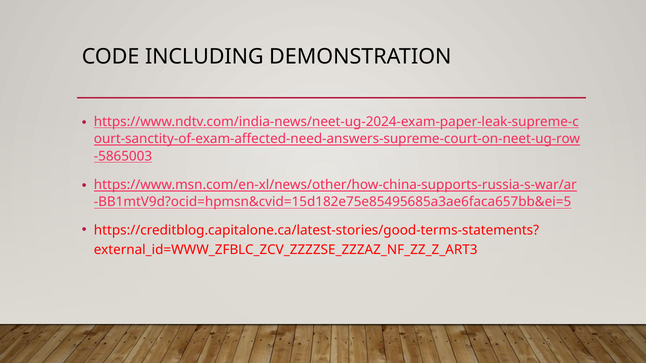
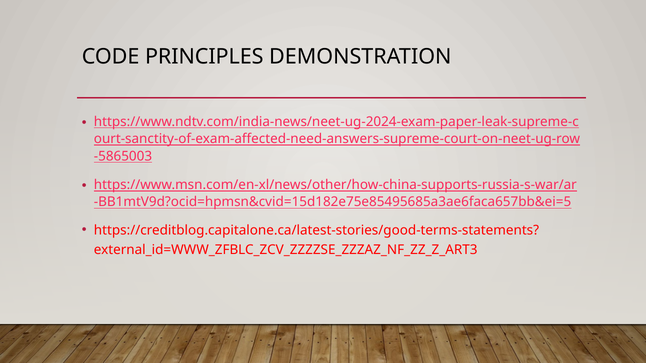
INCLUDING: INCLUDING -> PRINCIPLES (204, 57)
